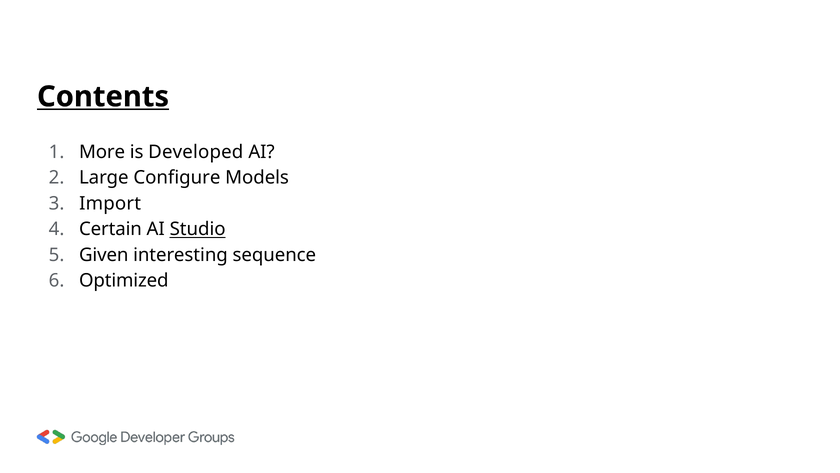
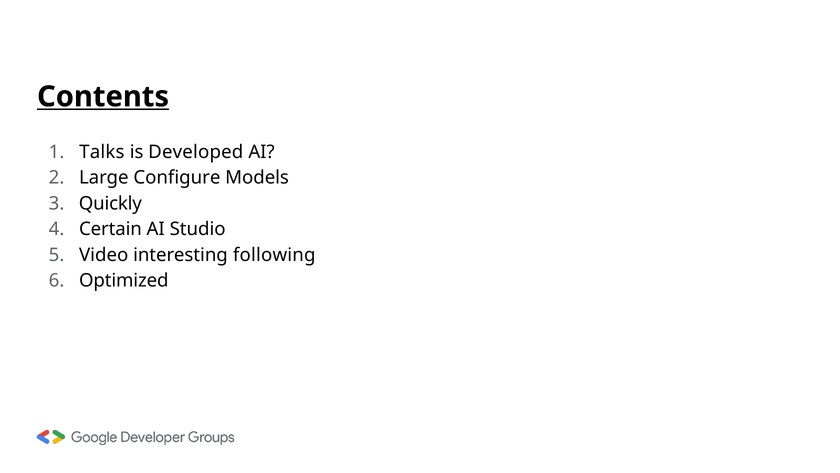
More: More -> Talks (102, 152)
Import: Import -> Quickly (110, 203)
Studio underline: present -> none (198, 229)
Given: Given -> Video (104, 255)
sequence: sequence -> following (274, 255)
